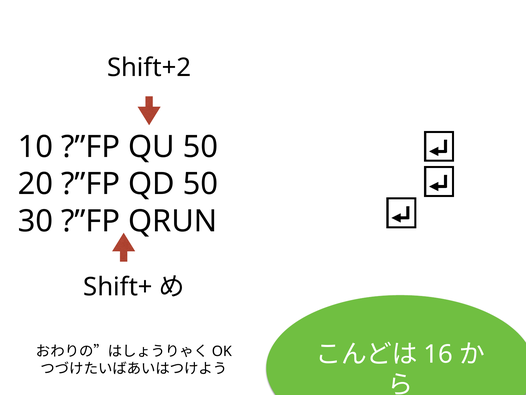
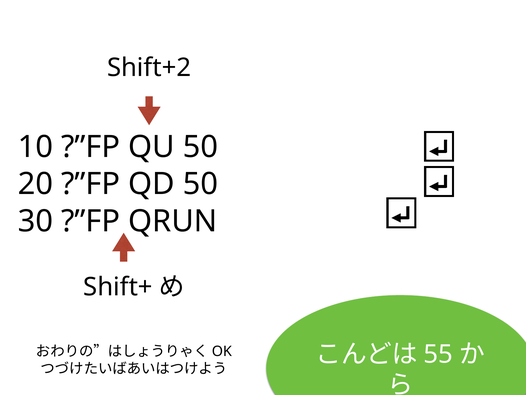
16: 16 -> 55 (438, 354)
